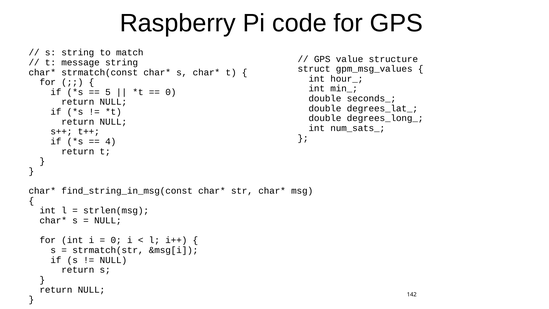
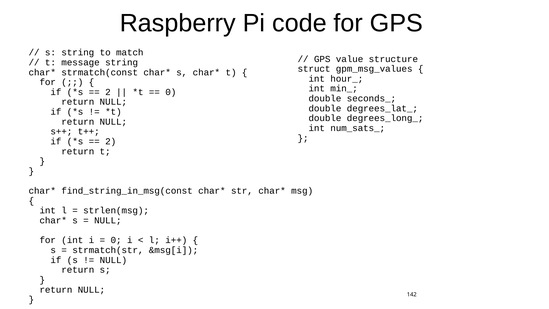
5: 5 -> 2 (108, 92)
4: 4 -> 2 (111, 141)
